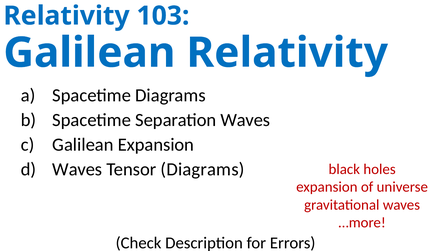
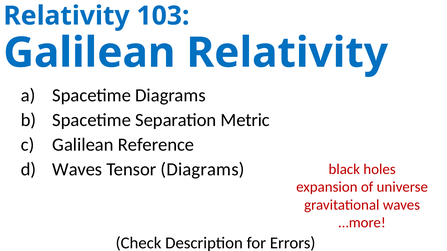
Separation Waves: Waves -> Metric (245, 120)
Galilean Expansion: Expansion -> Reference (156, 145)
